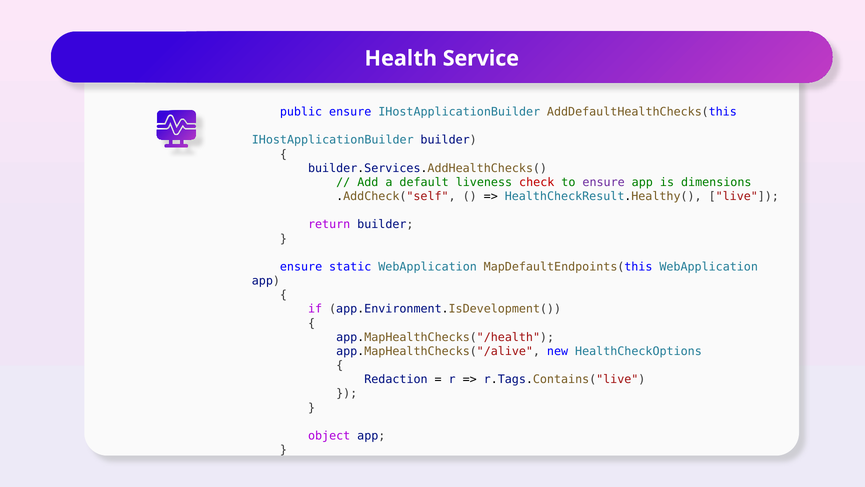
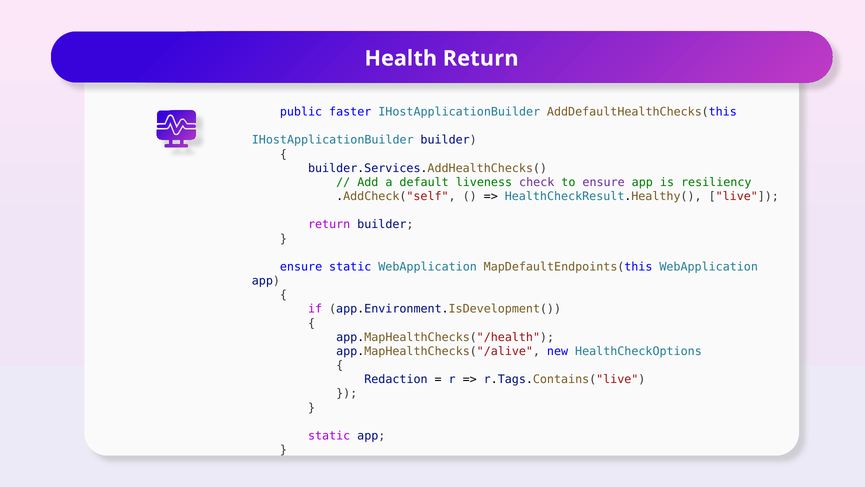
Health Service: Service -> Return (481, 58)
public ensure: ensure -> faster (350, 112)
check colour: red -> purple (537, 182)
dimensions: dimensions -> resiliency (716, 182)
object: object -> static (329, 435)
